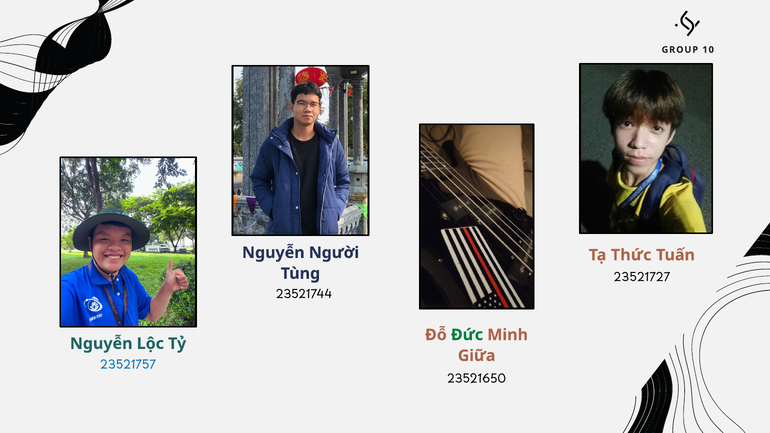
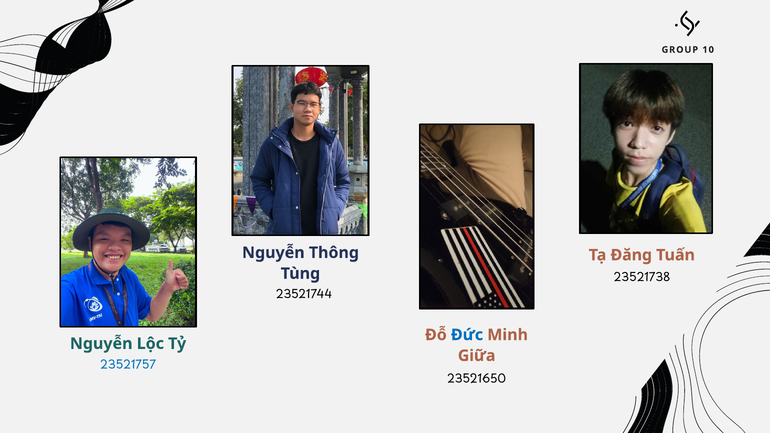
Người: Người -> Thông (334, 253)
Thức: Thức -> Đăng (631, 255)
23521727: 23521727 -> 23521738 (642, 278)
Đức colour: green -> blue (467, 335)
